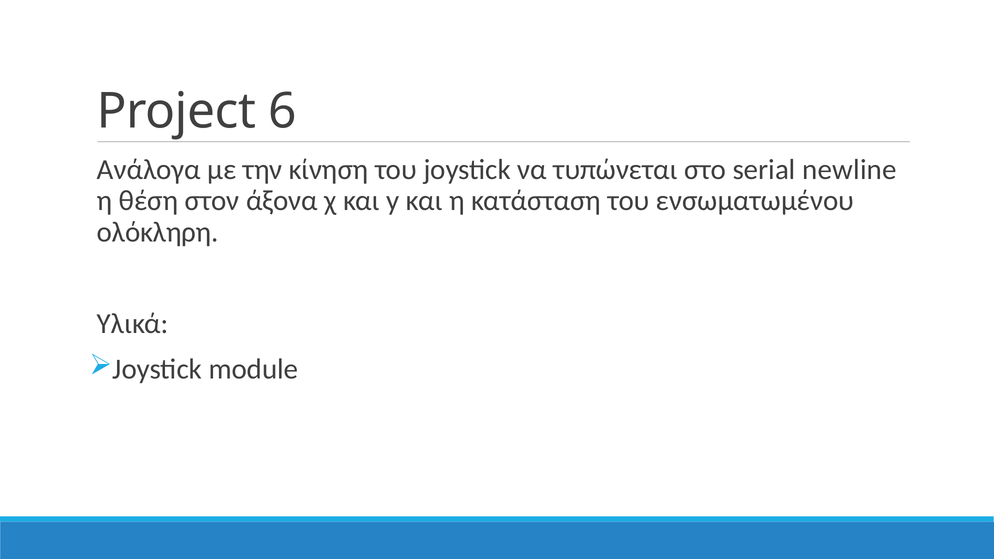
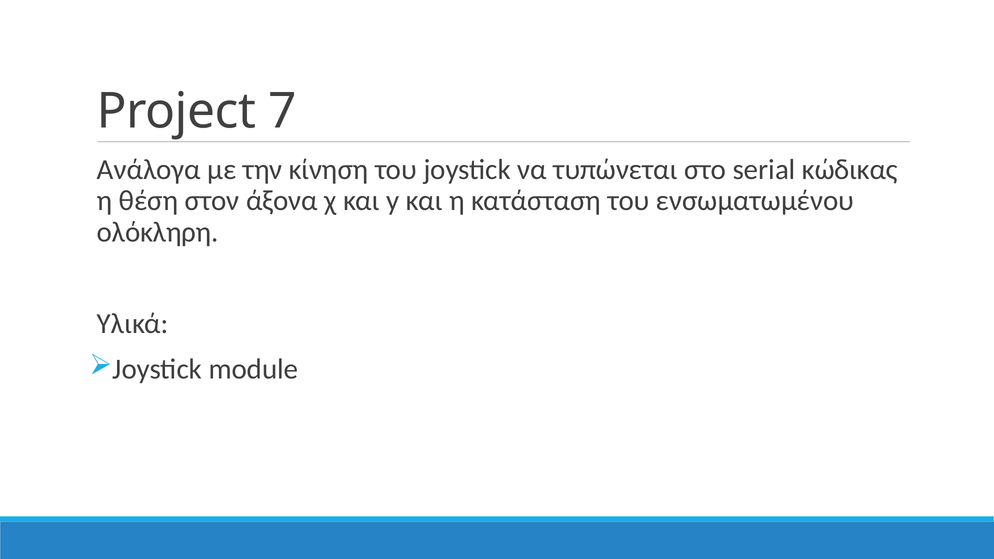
6: 6 -> 7 (283, 111)
newline: newline -> κώδικας (850, 170)
